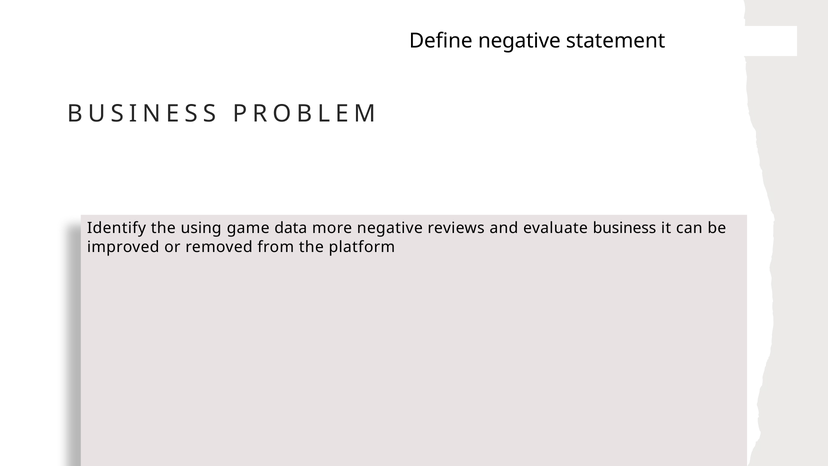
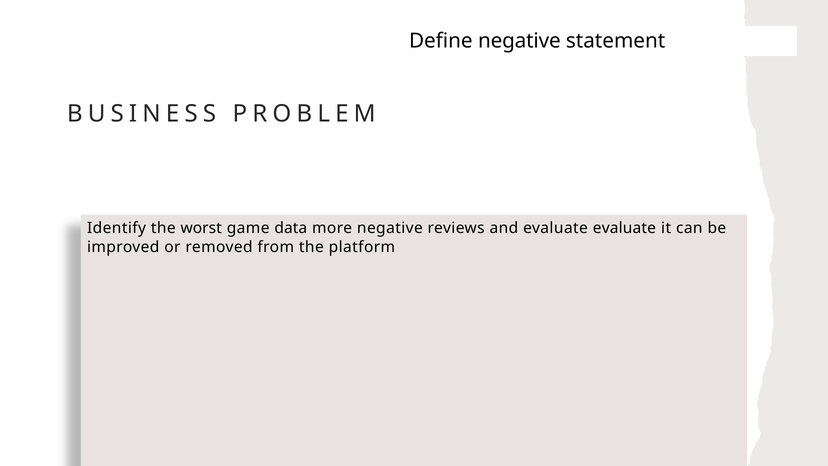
using: using -> worst (201, 228)
evaluate business: business -> evaluate (624, 228)
